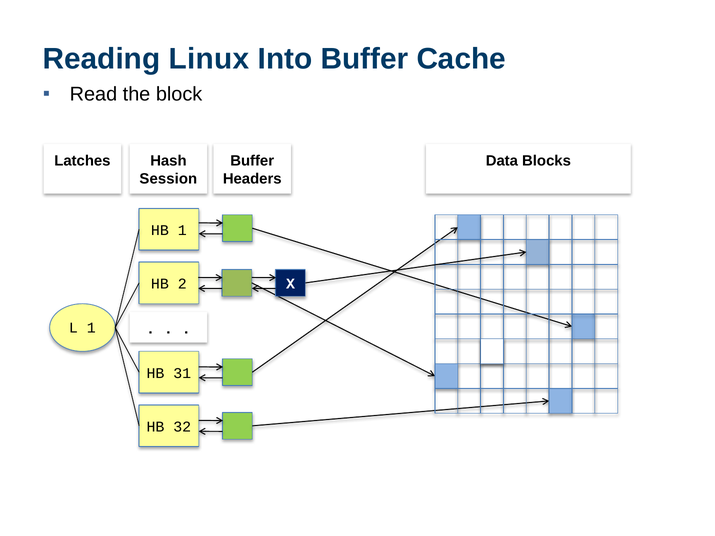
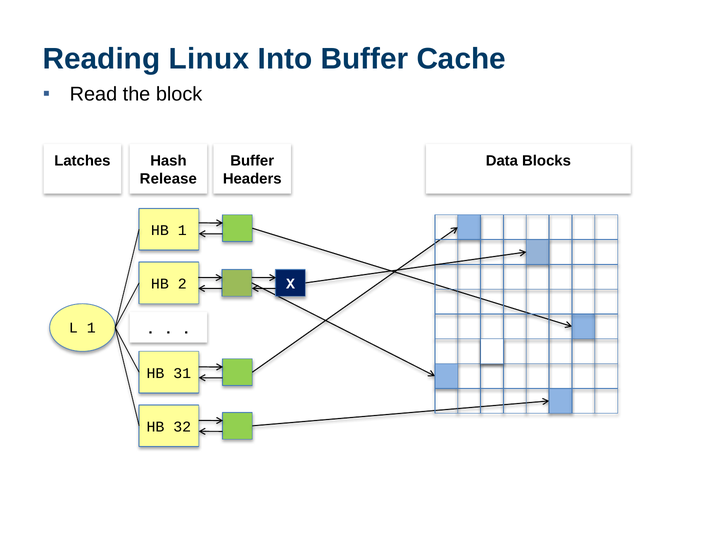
Session: Session -> Release (168, 179)
